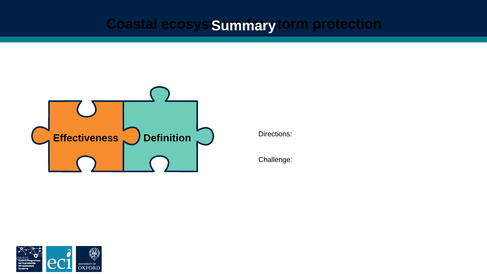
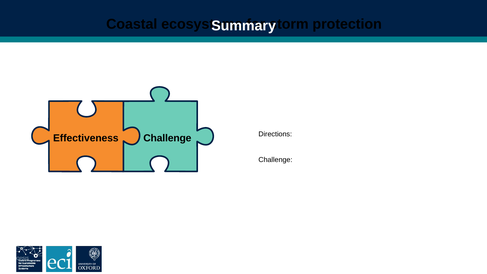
Effectiveness Definition: Definition -> Challenge (167, 138)
